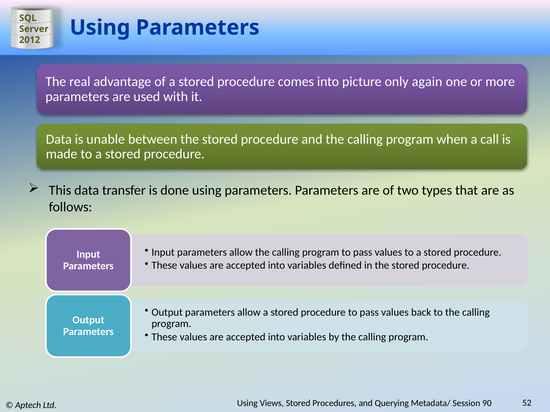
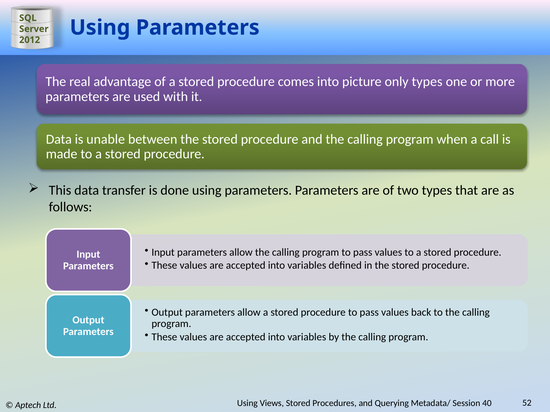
only again: again -> types (427, 82)
90: 90 -> 40 (487, 403)
